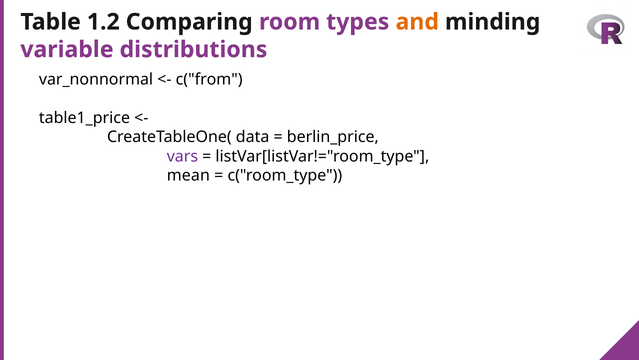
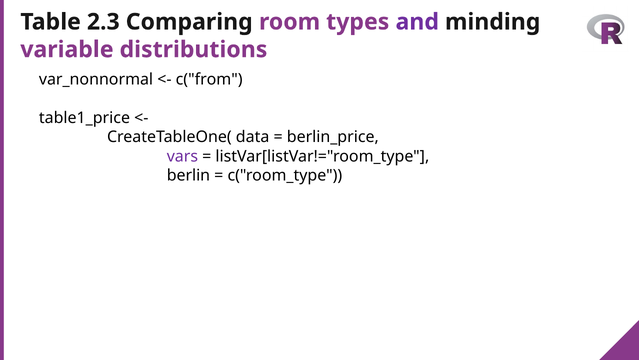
1.2: 1.2 -> 2.3 (103, 22)
and colour: orange -> purple (417, 22)
mean: mean -> berlin (188, 175)
